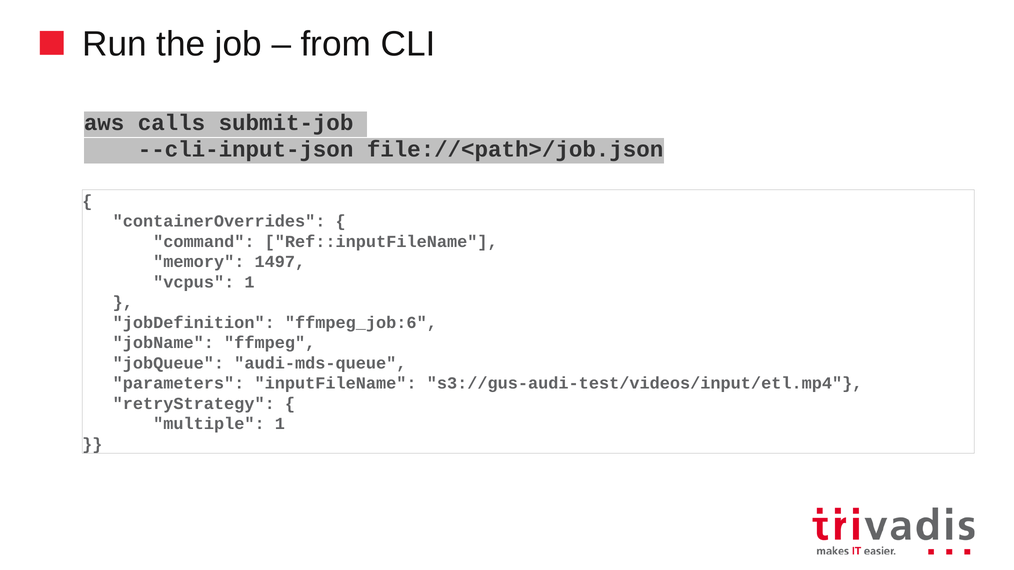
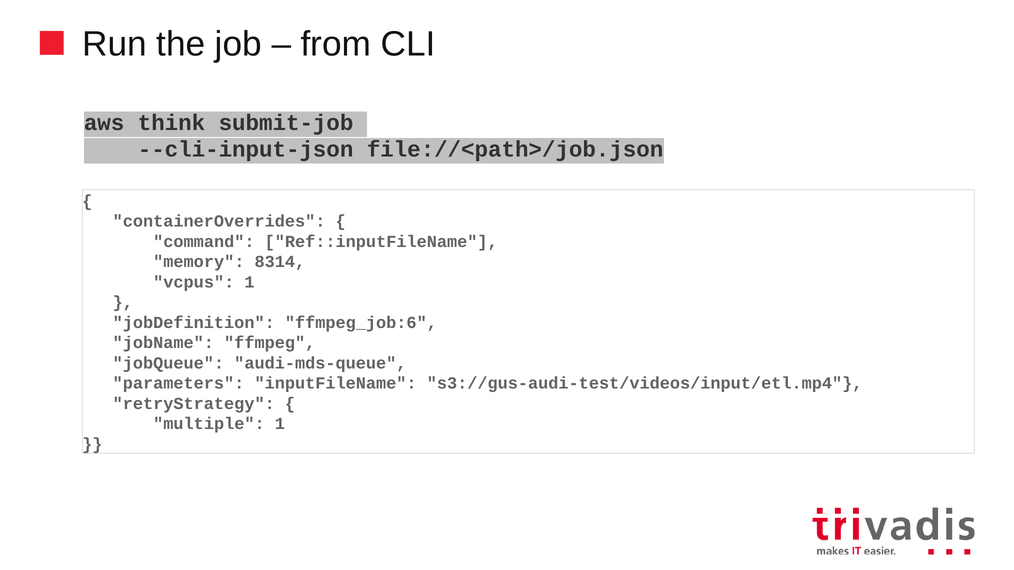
calls: calls -> think (171, 123)
1497: 1497 -> 8314 (280, 262)
